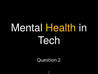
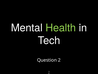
Health colour: yellow -> light green (61, 28)
